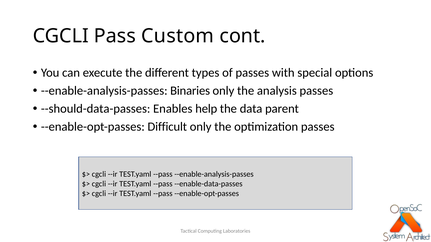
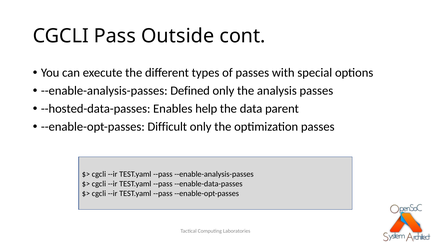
Custom: Custom -> Outside (178, 36)
Binaries: Binaries -> Defined (190, 91)
--should-data-passes: --should-data-passes -> --hosted-data-passes (96, 109)
